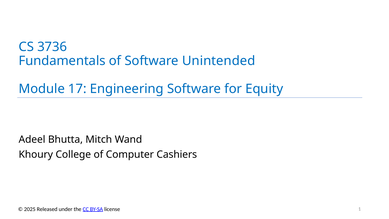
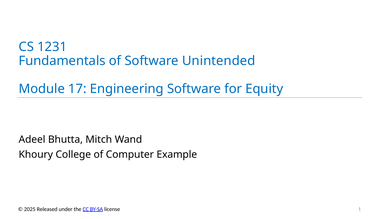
3736: 3736 -> 1231 (52, 47)
Cashiers: Cashiers -> Example (177, 154)
